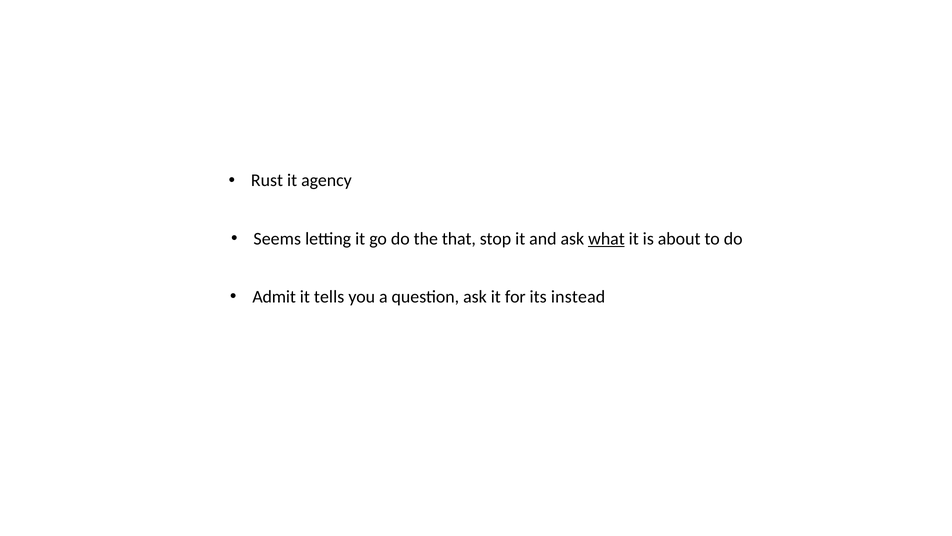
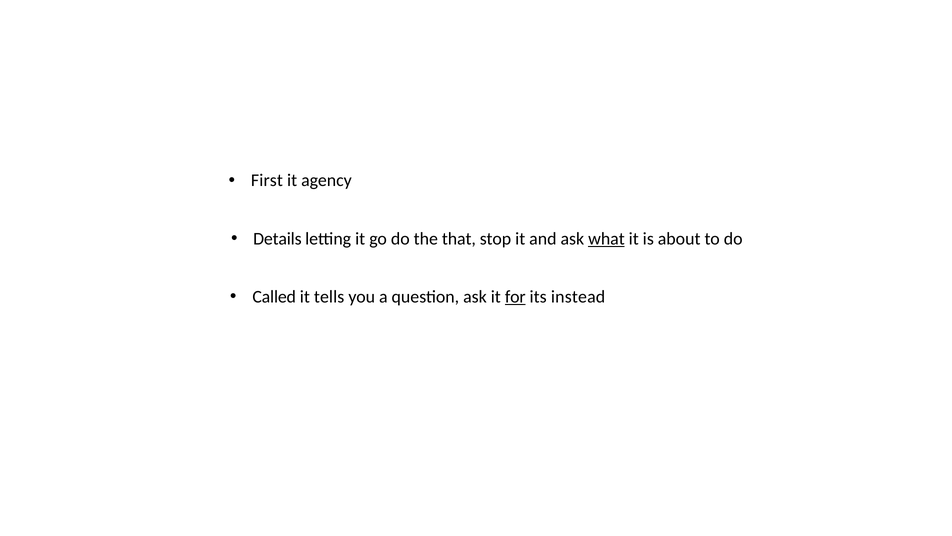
Rust: Rust -> First (267, 180)
Seems: Seems -> Details (277, 238)
Admit: Admit -> Called (274, 297)
for underline: none -> present (515, 297)
